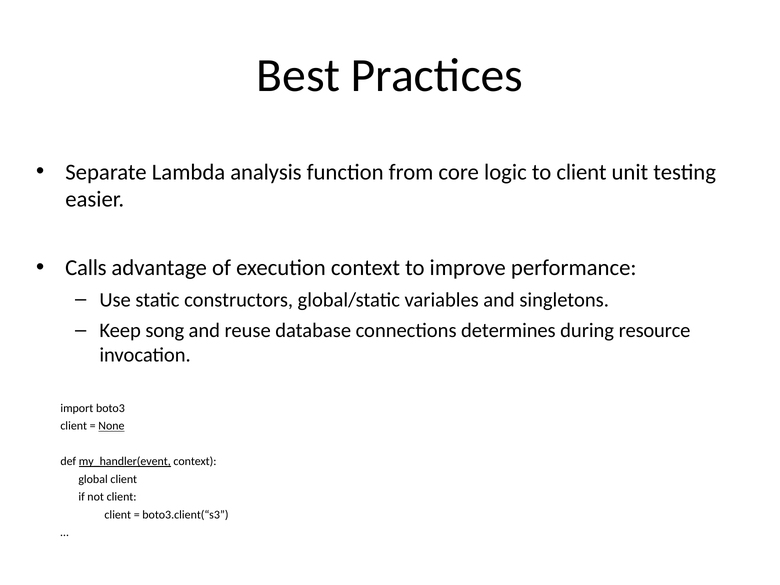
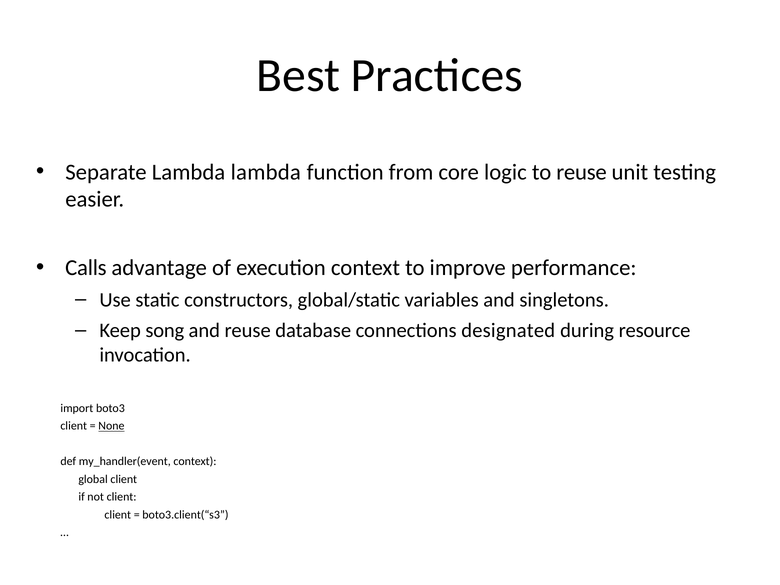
Lambda analysis: analysis -> lambda (266, 172)
to client: client -> reuse (582, 172)
determines: determines -> designated (508, 331)
my_handler(event underline: present -> none (125, 461)
